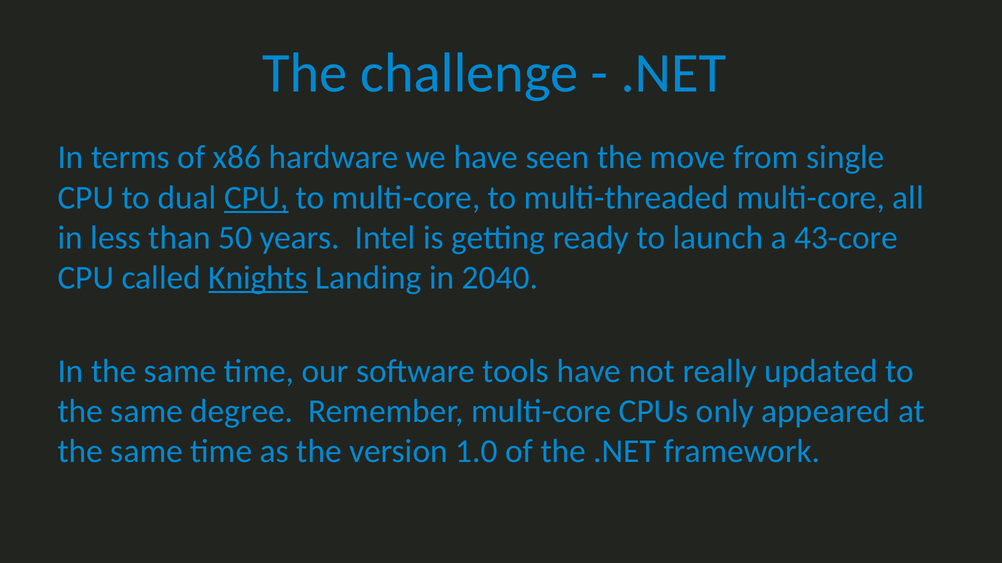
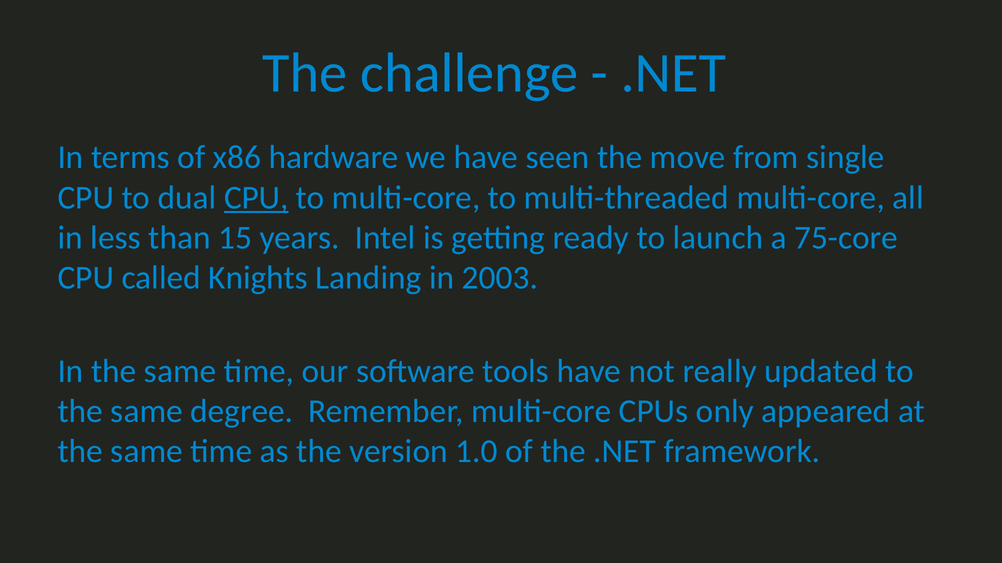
50: 50 -> 15 (235, 238)
43-core: 43-core -> 75-core (846, 238)
Knights underline: present -> none (258, 278)
2040: 2040 -> 2003 (500, 278)
